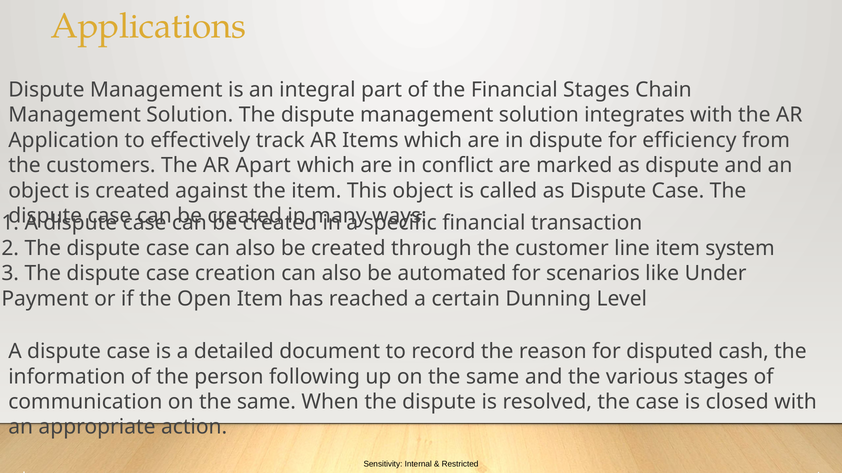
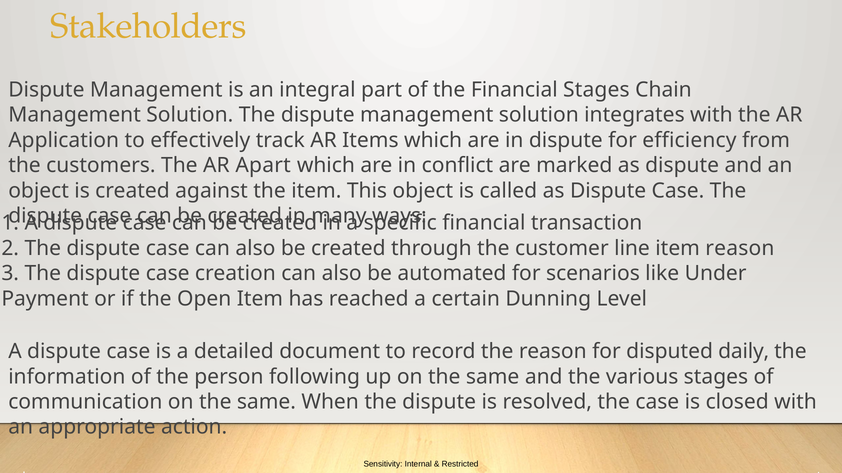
Applications: Applications -> Stakeholders (148, 26)
item system: system -> reason (740, 249)
cash: cash -> daily (744, 352)
